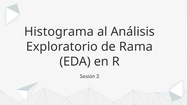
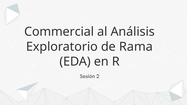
Histograma: Histograma -> Commercial (59, 32)
